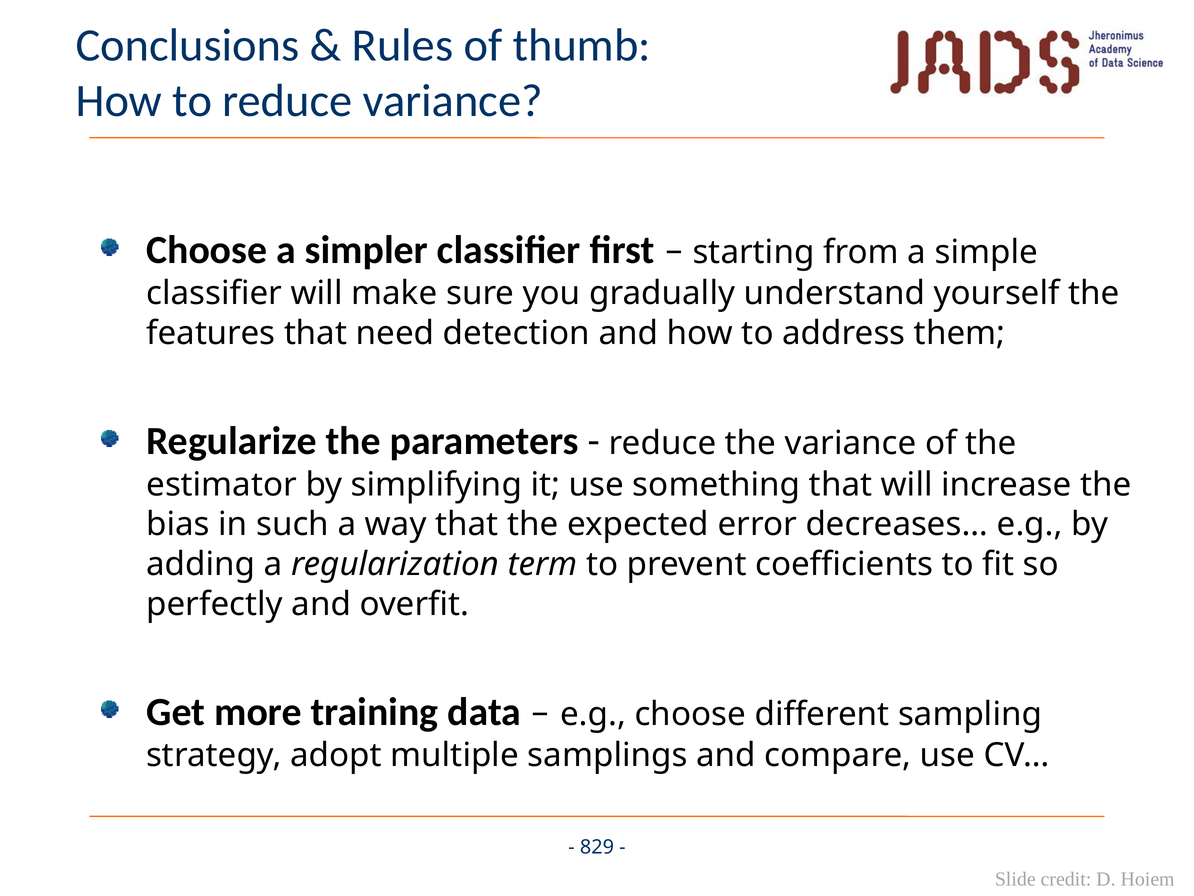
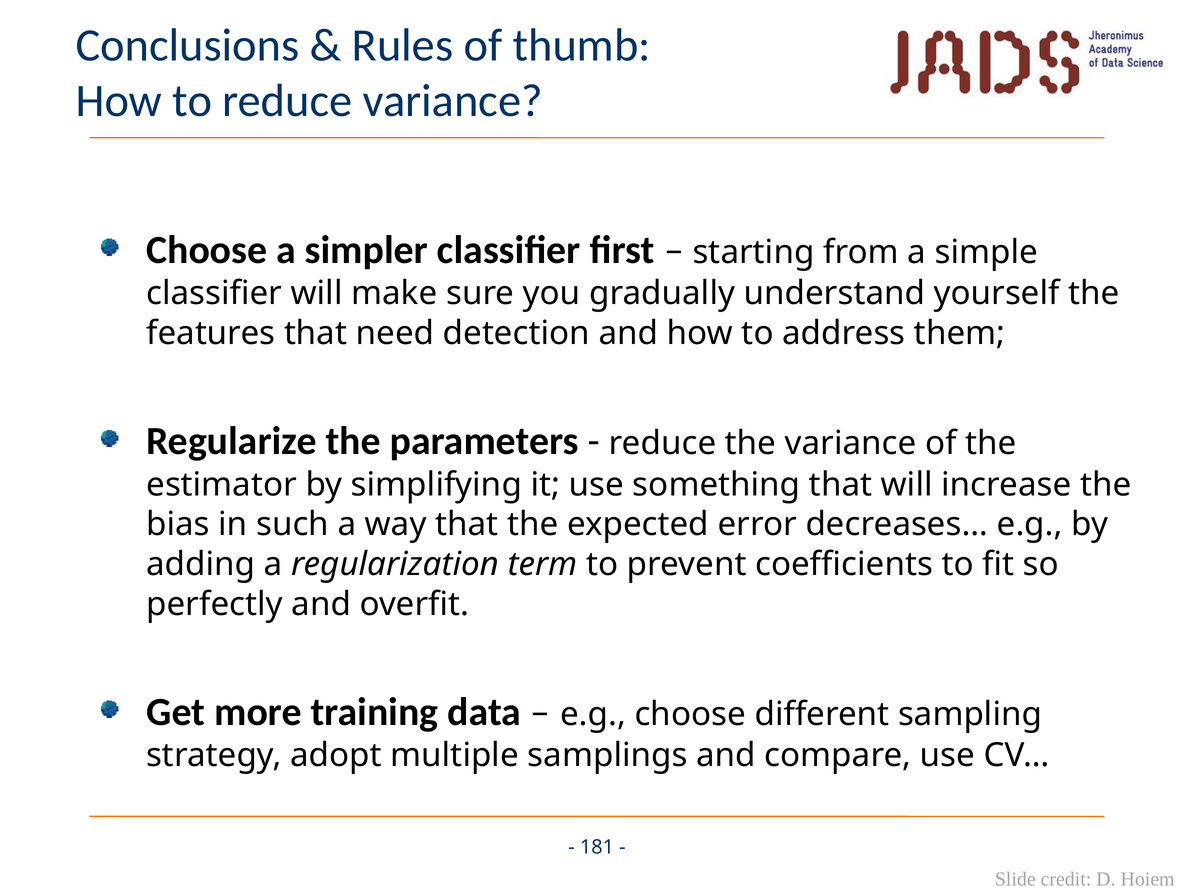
829: 829 -> 181 (597, 847)
